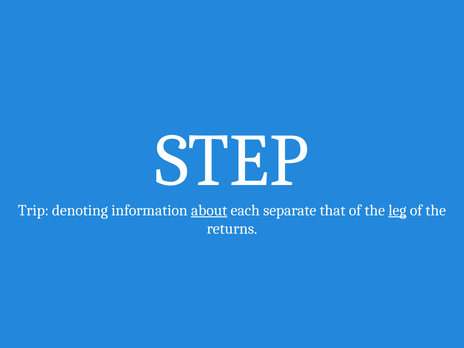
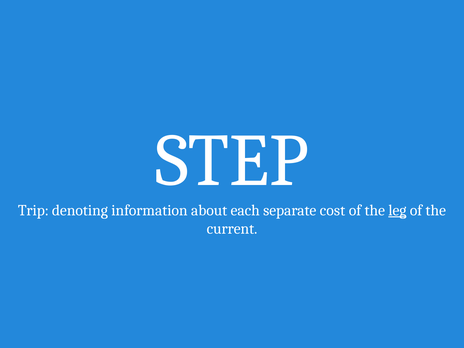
about underline: present -> none (209, 210)
that: that -> cost (332, 210)
returns: returns -> current (232, 229)
